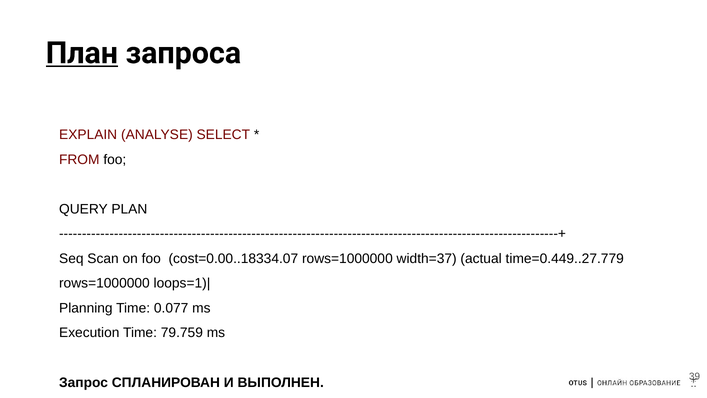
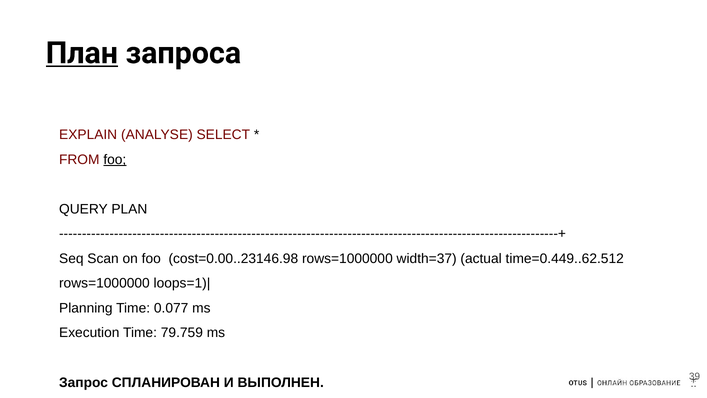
foo underline: none -> present (115, 159)
cost=0.00..18334.07: cost=0.00..18334.07 -> cost=0.00..23146.98 (233, 258)
time=0.449..27.779: time=0.449..27.779 -> time=0.449..62.512 (565, 258)
